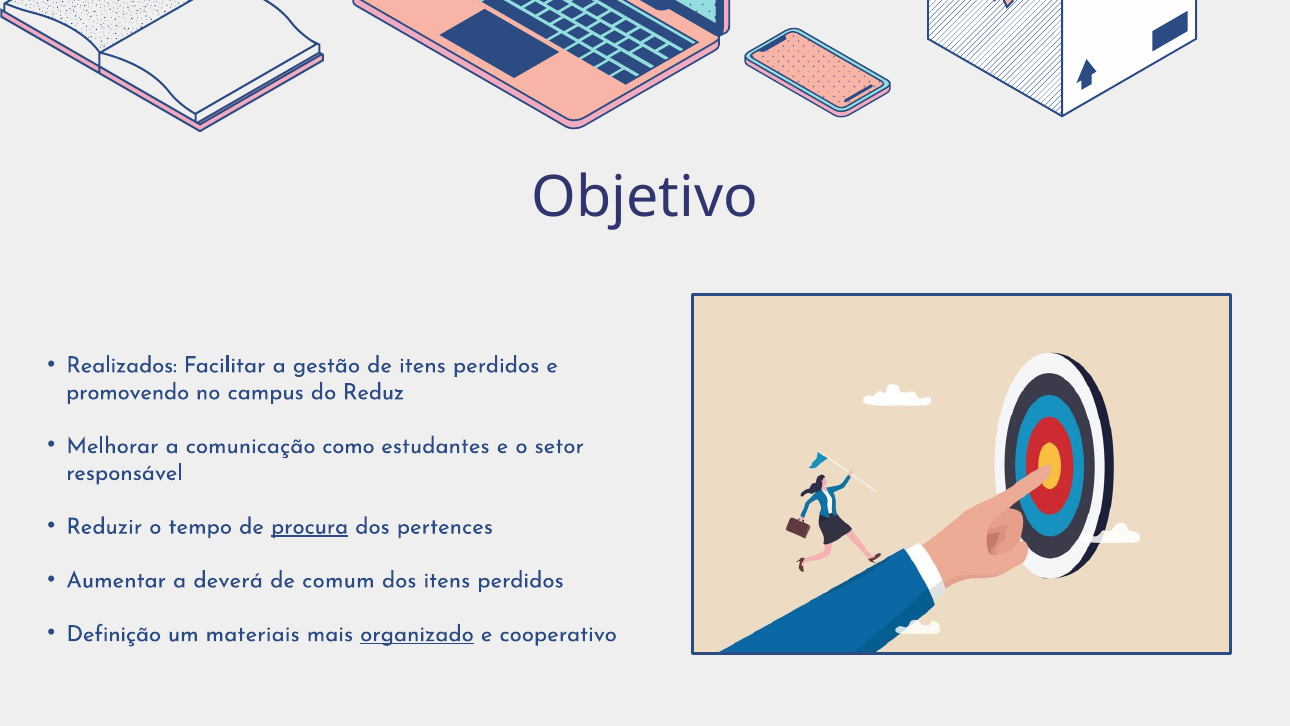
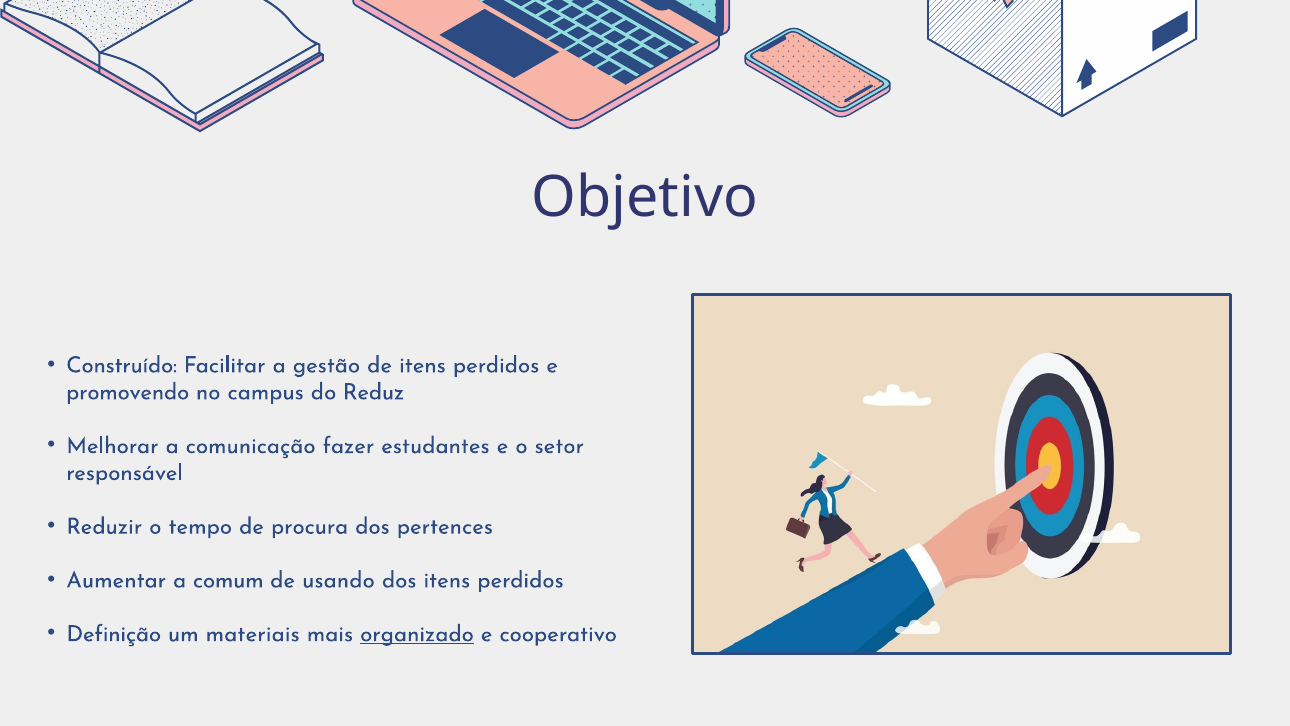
Realizados: Realizados -> Construído (122, 365)
como: como -> fazer (348, 445)
procura underline: present -> none (310, 526)
deverá: deverá -> comum (228, 580)
comum: comum -> usando (338, 580)
